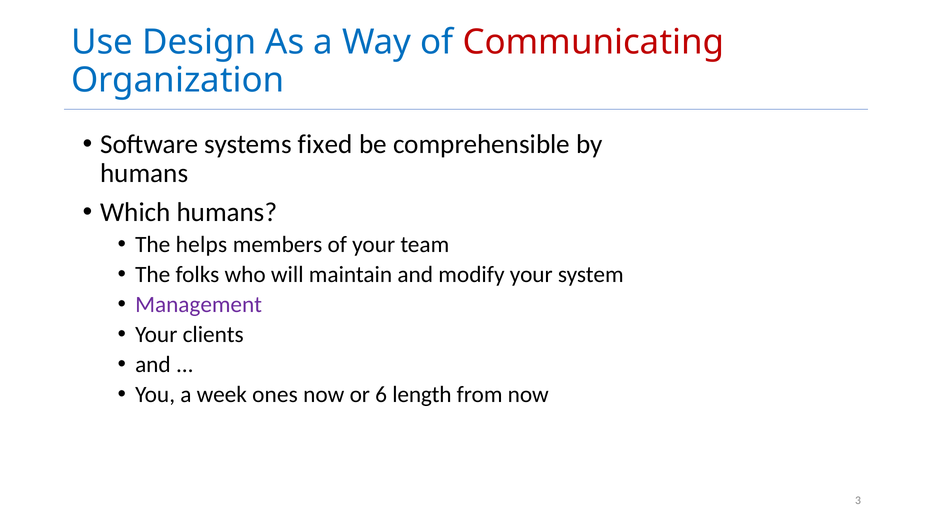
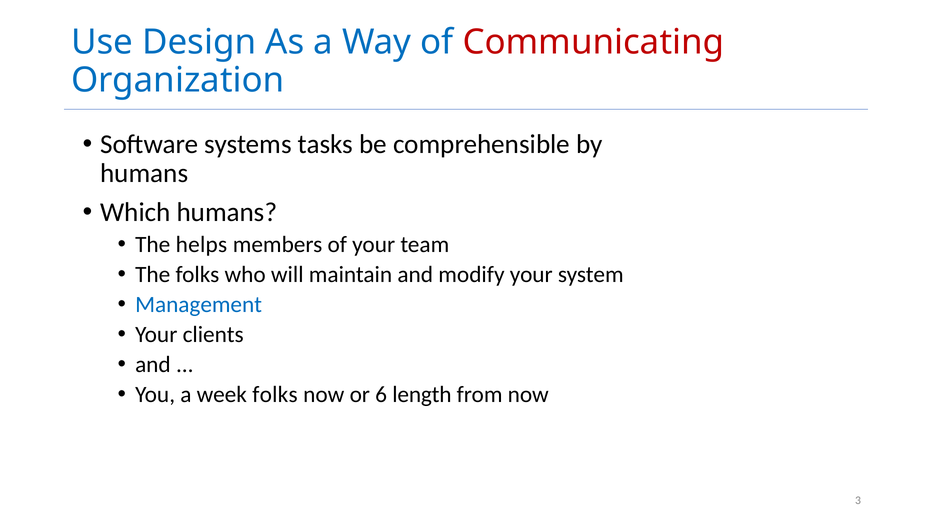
fixed: fixed -> tasks (325, 144)
Management colour: purple -> blue (199, 305)
week ones: ones -> folks (275, 395)
